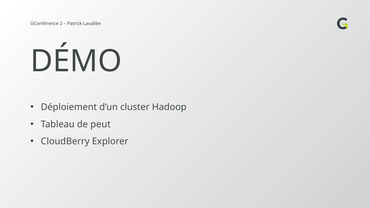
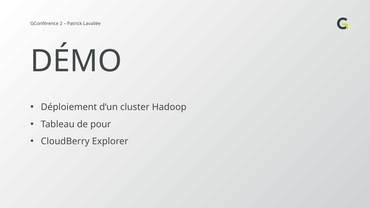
peut: peut -> pour (101, 124)
